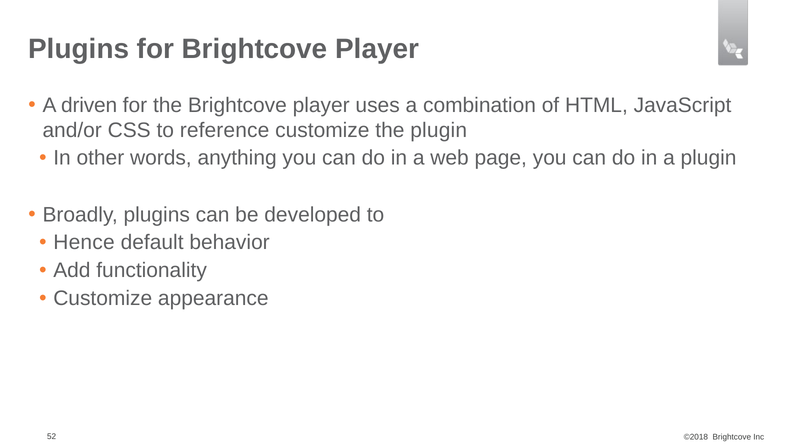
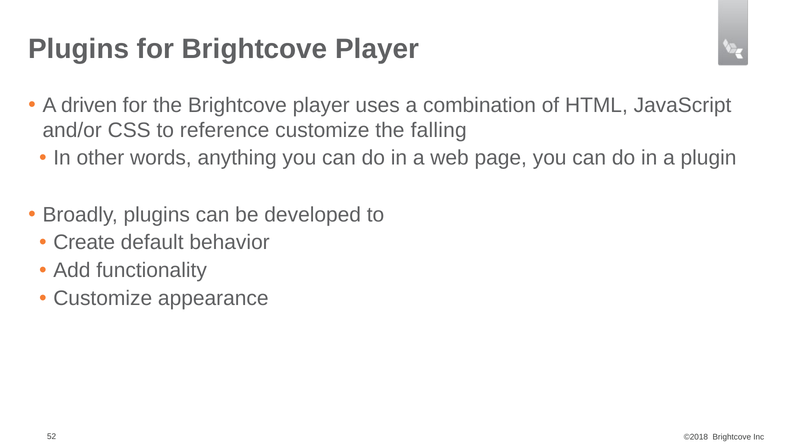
the plugin: plugin -> falling (439, 130)
Hence: Hence -> Create (84, 242)
